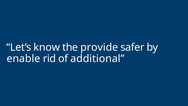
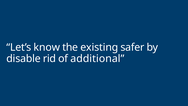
provide: provide -> existing (99, 47)
enable: enable -> disable (24, 58)
